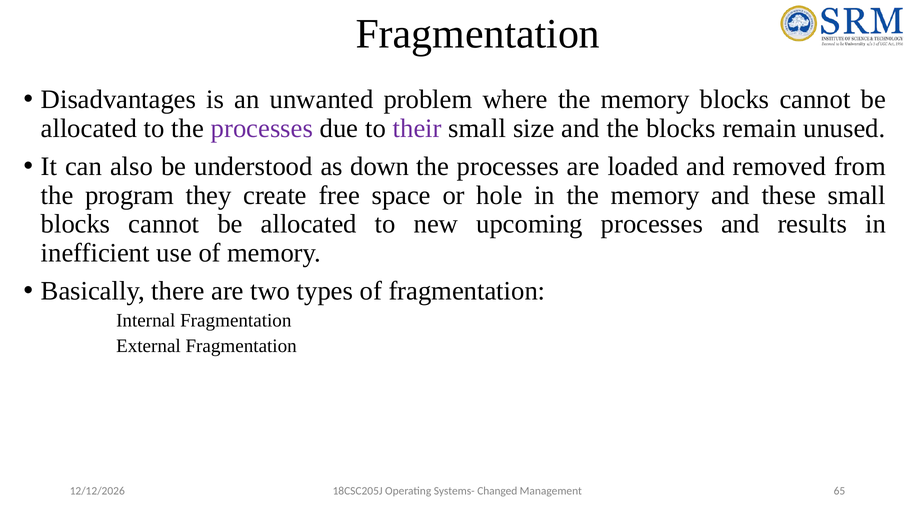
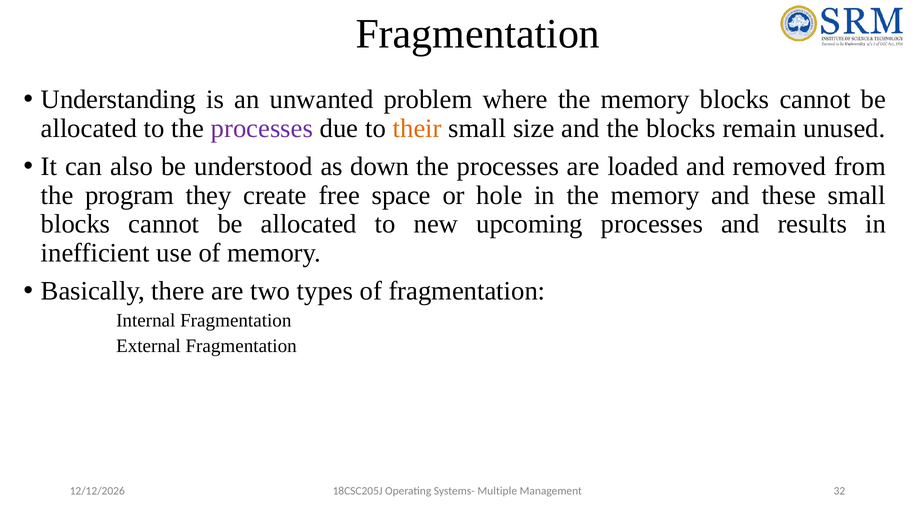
Disadvantages: Disadvantages -> Understanding (119, 100)
their colour: purple -> orange (417, 128)
Changed: Changed -> Multiple (497, 492)
65: 65 -> 32 (839, 491)
